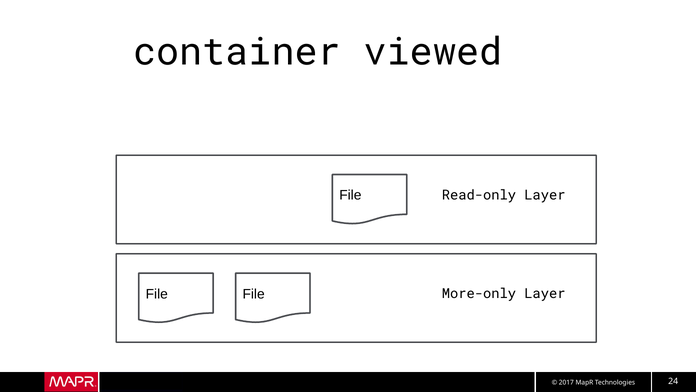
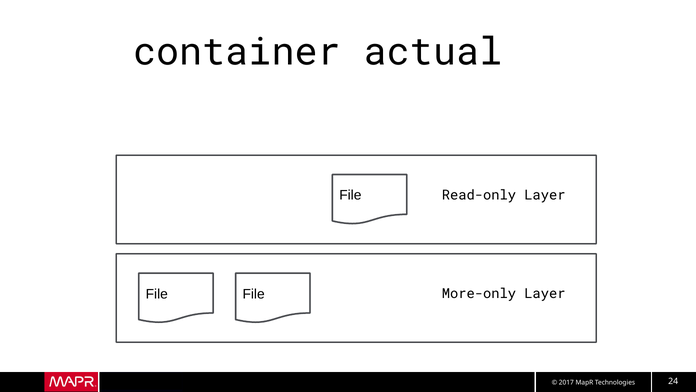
viewed: viewed -> actual (433, 52)
